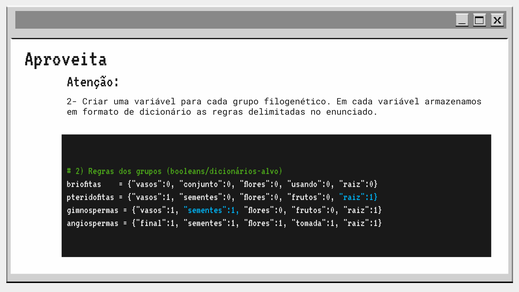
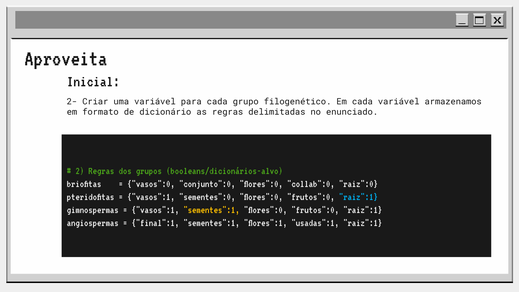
Atenção: Atenção -> Inicial (93, 81)
usando":0: usando":0 -> collab":0 (311, 183)
sementes":1 colour: light blue -> yellow (212, 209)
tomada":1: tomada":1 -> usadas":1 (315, 222)
